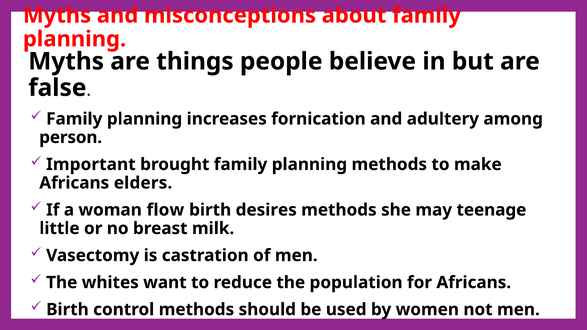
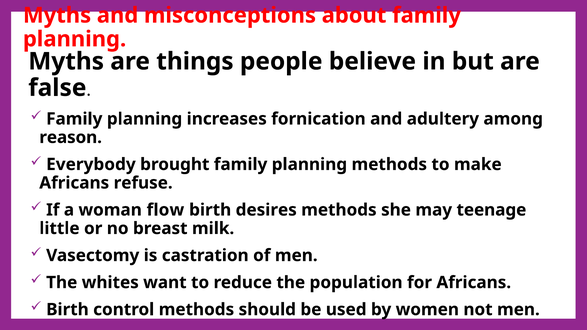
person: person -> reason (71, 137)
Important: Important -> Everybody (91, 164)
elders: elders -> refuse (143, 183)
